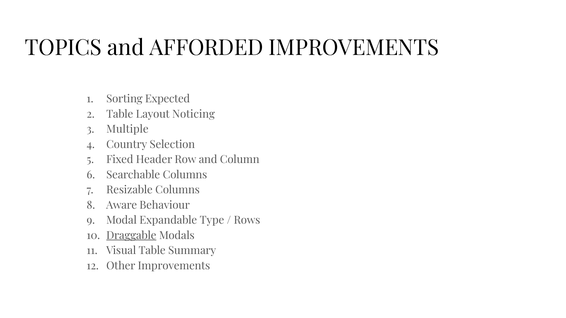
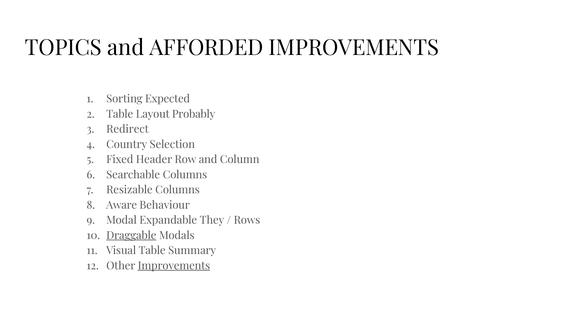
Noticing: Noticing -> Probably (194, 114)
Multiple: Multiple -> Redirect (127, 129)
Type: Type -> They (212, 221)
Improvements underline: none -> present (174, 266)
